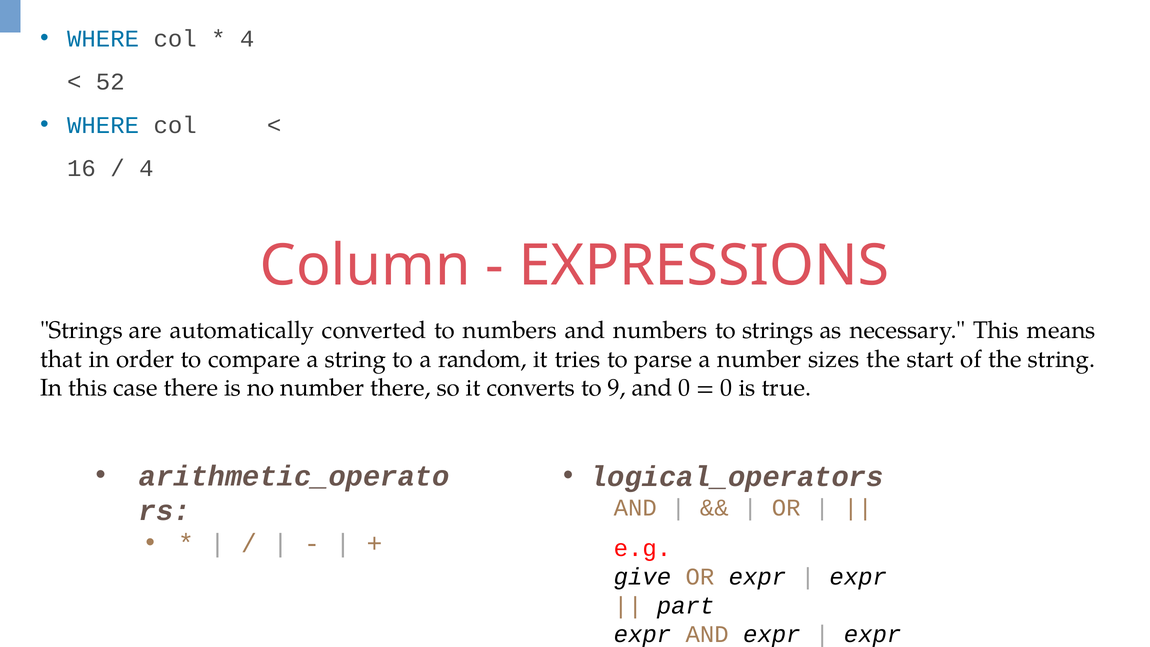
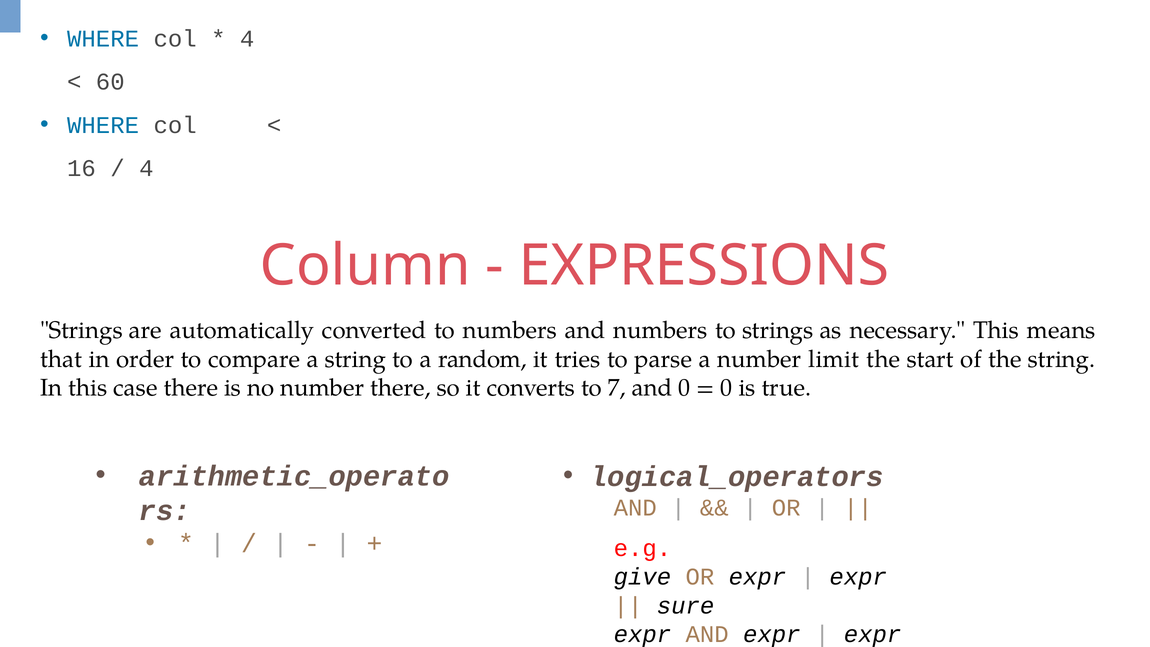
52: 52 -> 60 (110, 82)
sizes: sizes -> limit (834, 359)
9: 9 -> 7 (617, 388)
part: part -> sure (686, 606)
